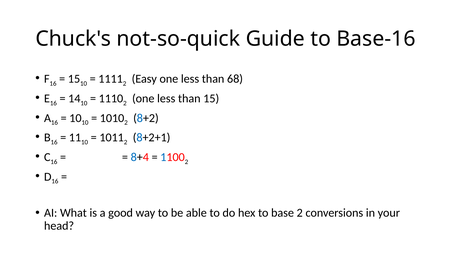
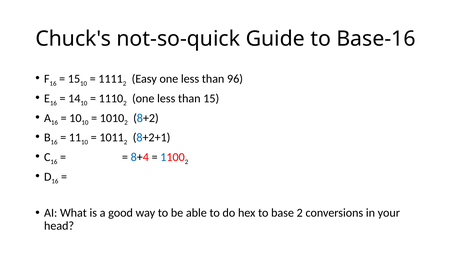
68: 68 -> 96 (235, 79)
